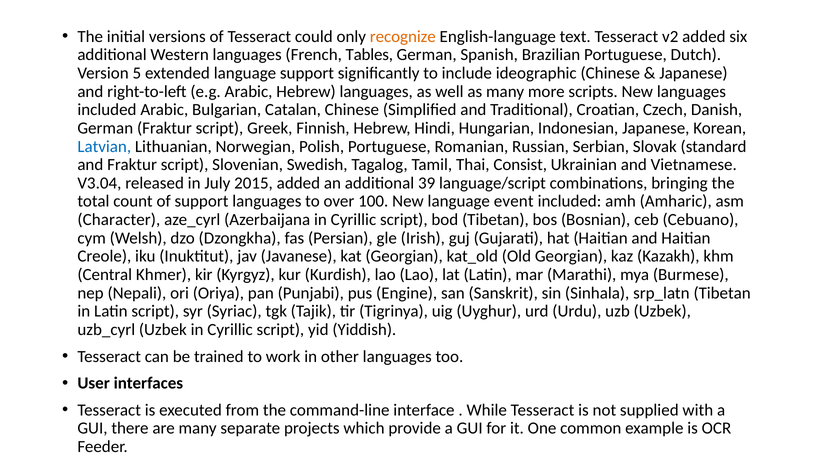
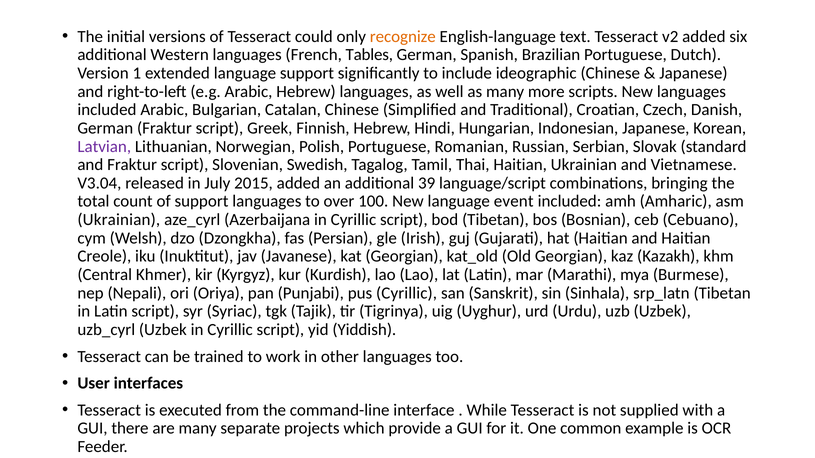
5: 5 -> 1 (137, 73)
Latvian colour: blue -> purple (104, 147)
Thai Consist: Consist -> Haitian (520, 165)
Character: Character -> Ukrainian (119, 220)
pus Engine: Engine -> Cyrillic (407, 293)
